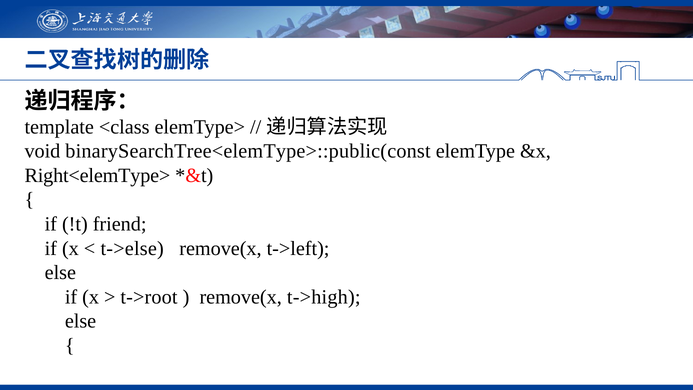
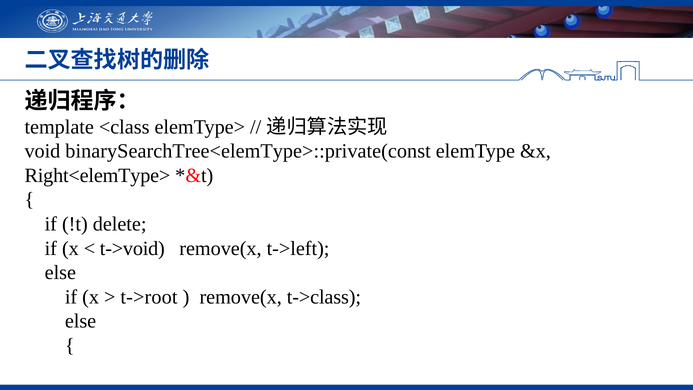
binarySearchTree<elemType>::public(const: binarySearchTree<elemType>::public(const -> binarySearchTree<elemType>::private(const (248, 151)
friend: friend -> delete (120, 224)
t->else: t->else -> t->void (132, 248)
t->high: t->high -> t->class (324, 297)
